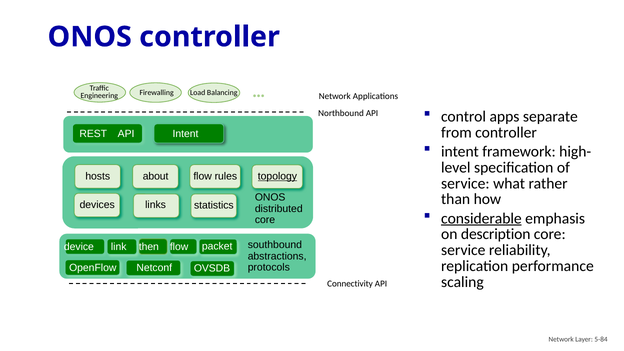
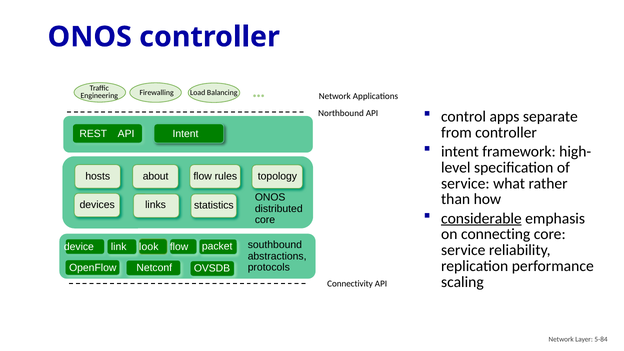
topology underline: present -> none (277, 176)
description: description -> connecting (496, 234)
then: then -> look (149, 247)
